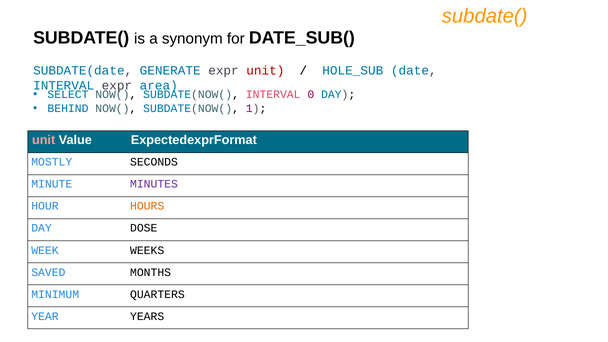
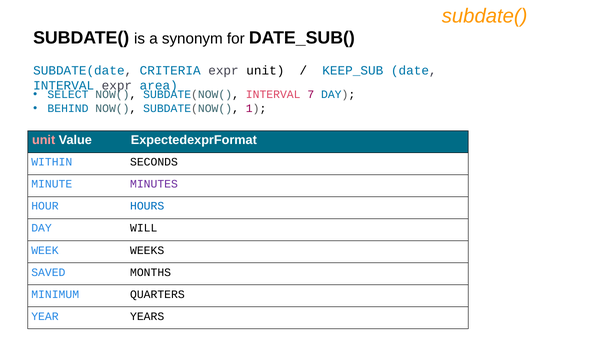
GENERATE: GENERATE -> CRITERIA (170, 70)
unit colour: red -> black (265, 70)
HOLE_SUB: HOLE_SUB -> KEEP_SUB (353, 70)
0: 0 -> 7 (311, 95)
MOSTLY: MOSTLY -> WITHIN (52, 162)
HOURS colour: orange -> blue (147, 206)
DOSE: DOSE -> WILL (144, 228)
